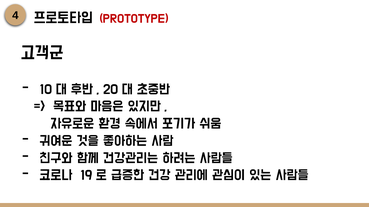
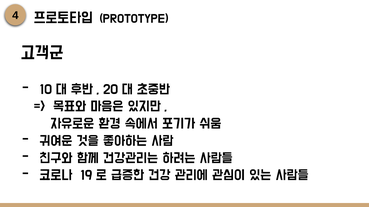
PROTOTYPE colour: red -> black (134, 19)
